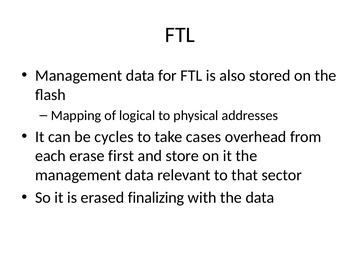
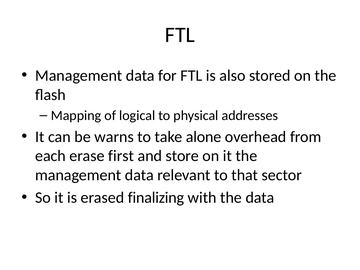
cycles: cycles -> warns (114, 137)
cases: cases -> alone (204, 137)
